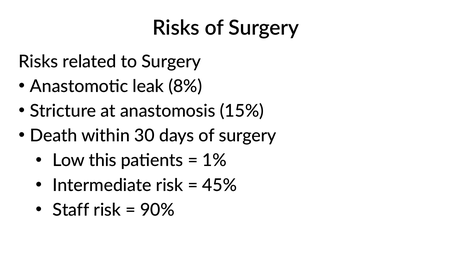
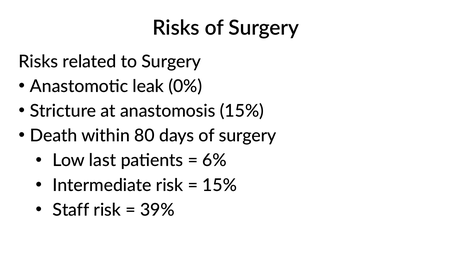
8%: 8% -> 0% (185, 86)
30: 30 -> 80 (145, 136)
this: this -> last (103, 160)
1%: 1% -> 6% (214, 160)
45%: 45% -> 15% (220, 185)
90%: 90% -> 39% (157, 210)
